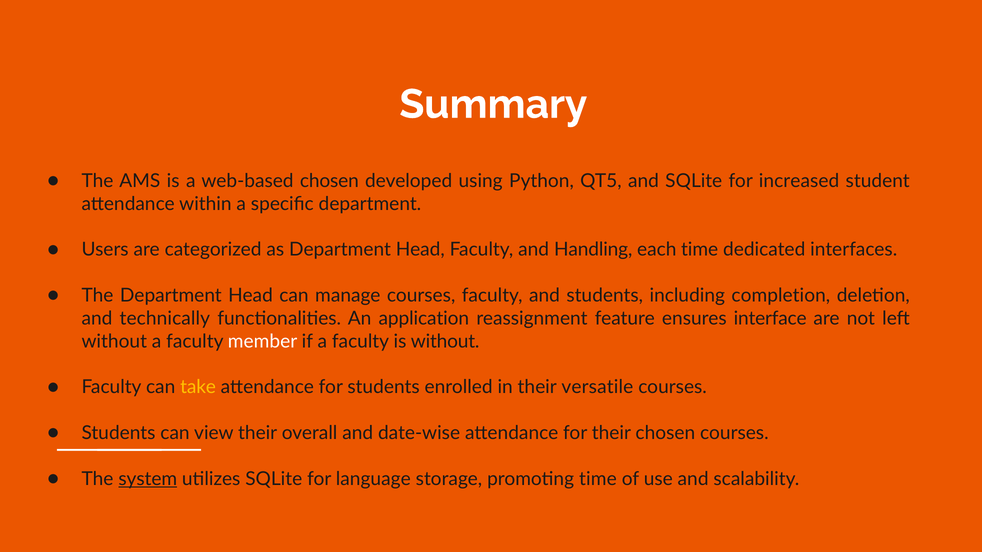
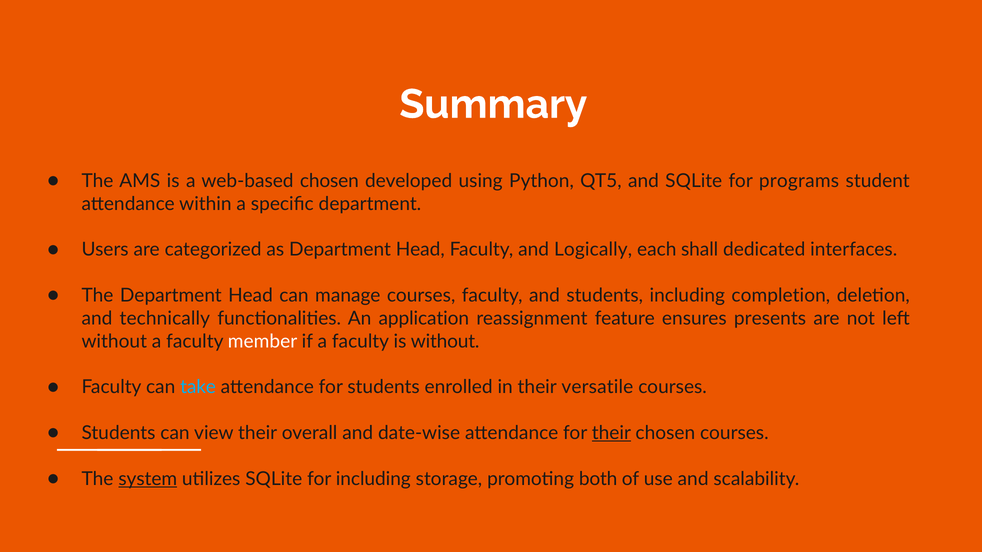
increased: increased -> programs (799, 181)
Handling: Handling -> Logically (593, 250)
each time: time -> shall (700, 250)
interface: interface -> presents (770, 319)
take colour: yellow -> light blue (198, 387)
their underline: none -> present (611, 433)
for language: language -> including (373, 479)
promoting time: time -> both (598, 479)
